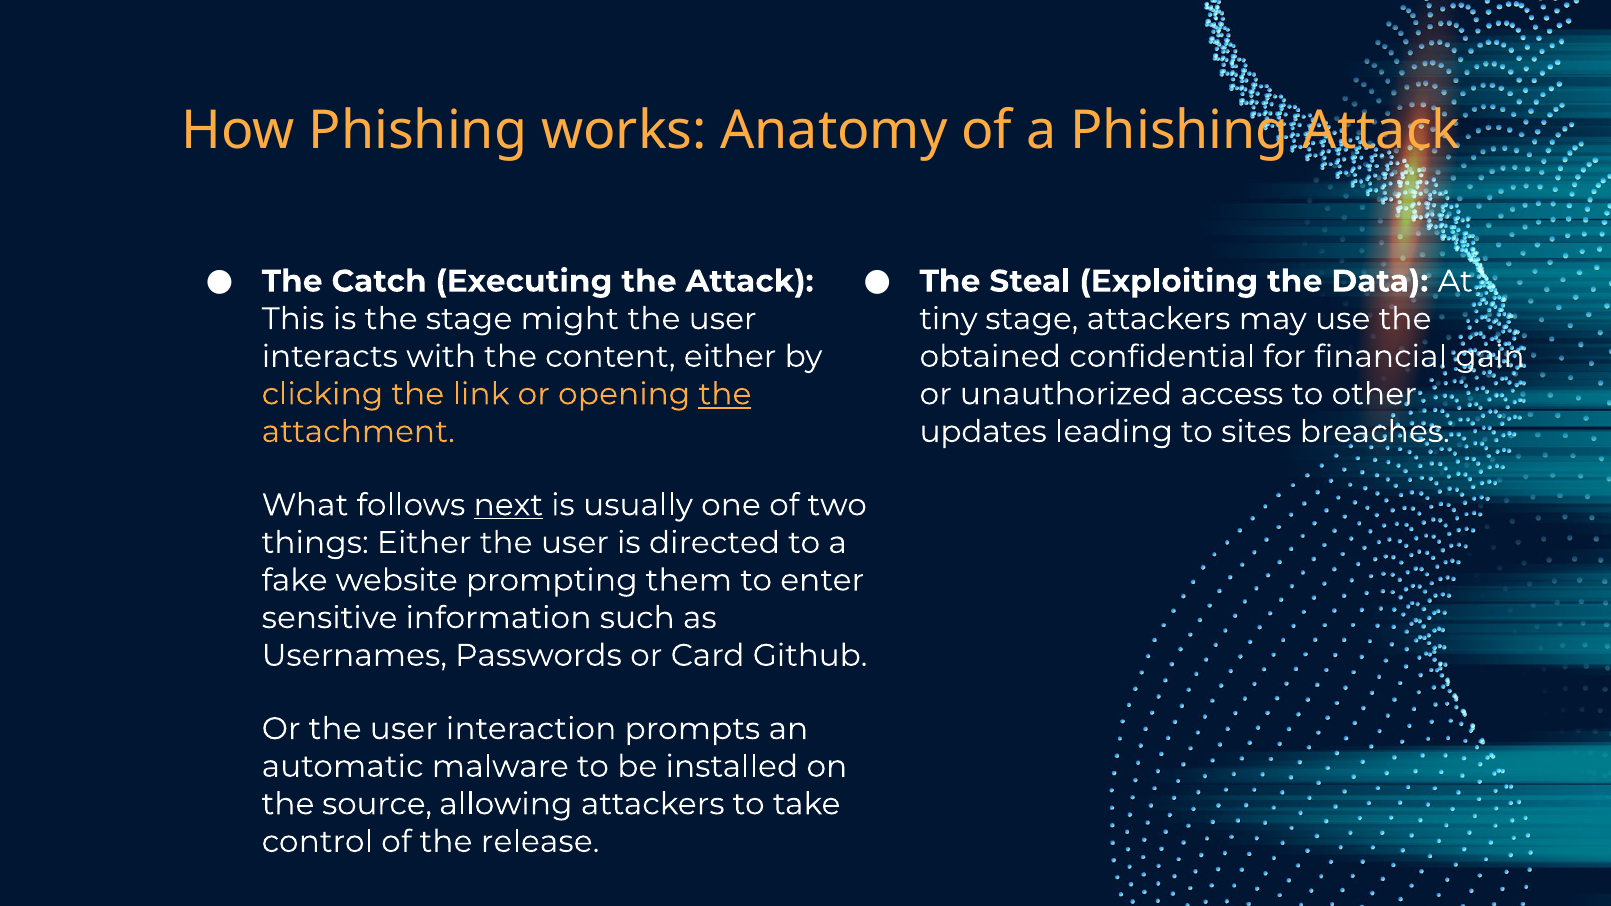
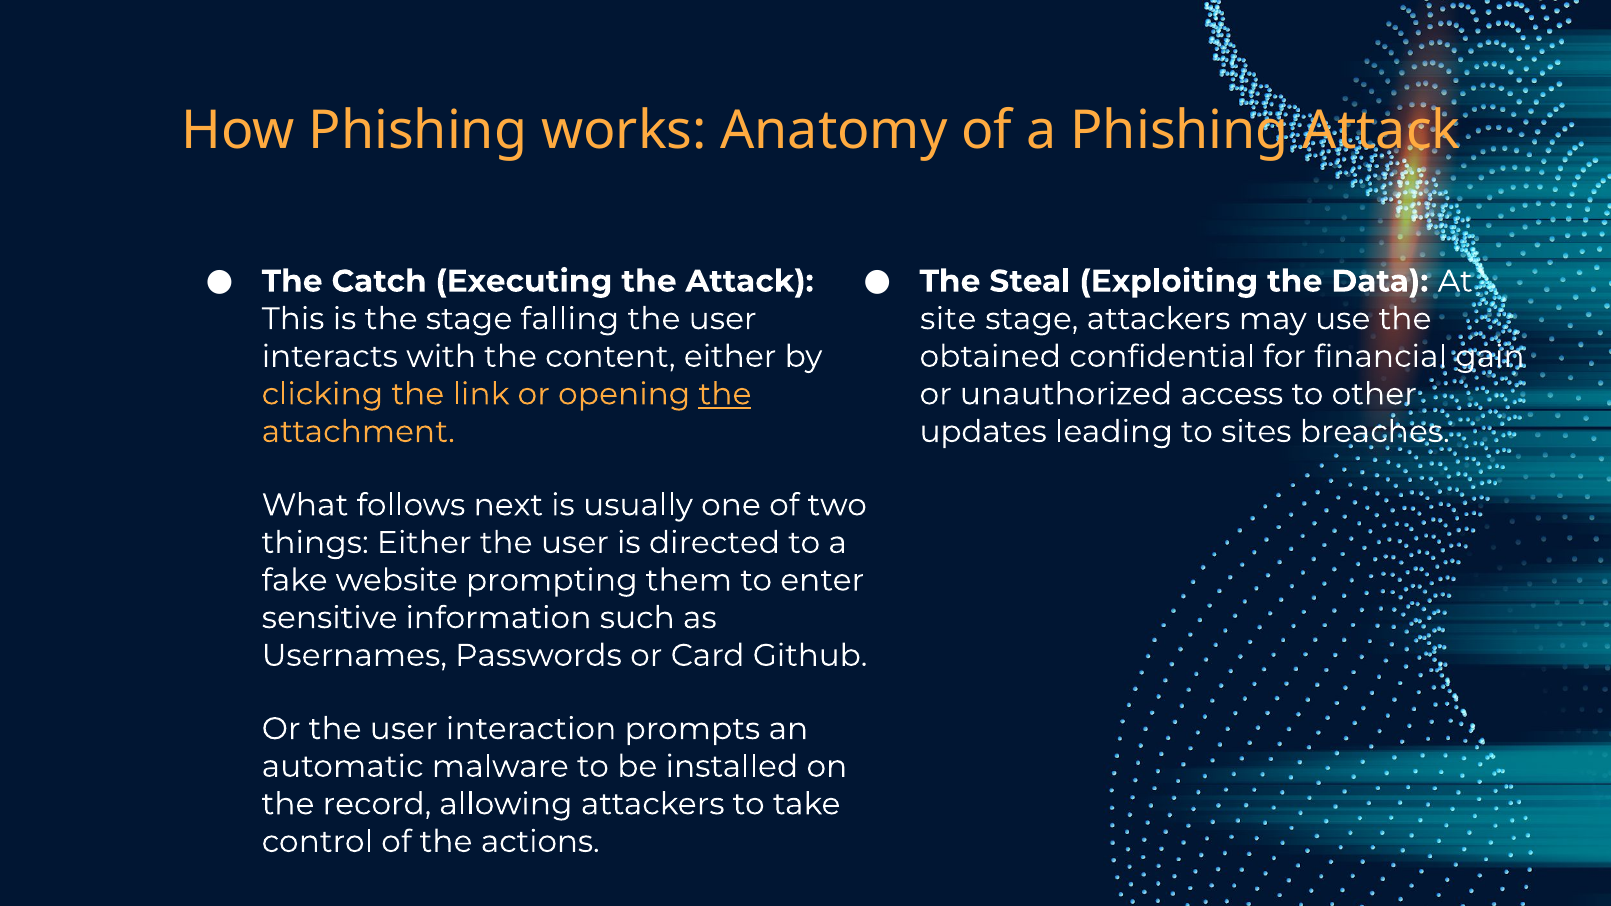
might: might -> falling (570, 319)
tiny: tiny -> site (948, 319)
next underline: present -> none (508, 505)
source: source -> record (377, 804)
release: release -> actions (540, 842)
